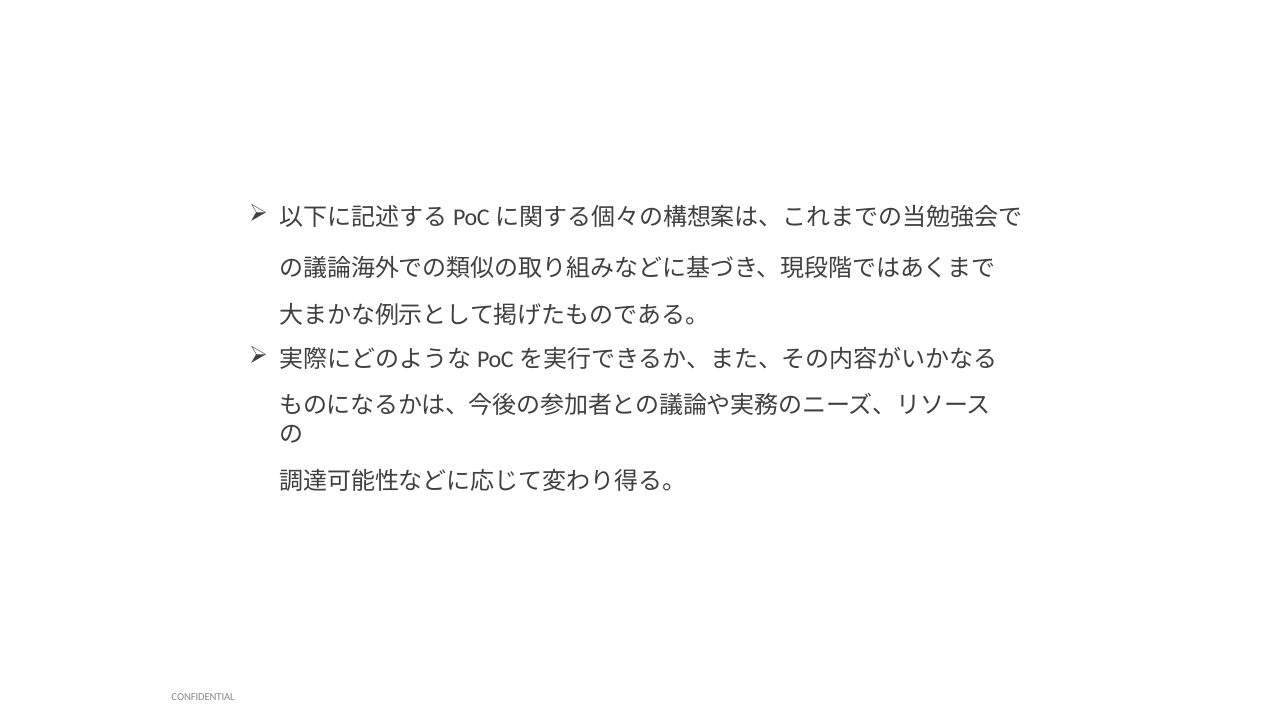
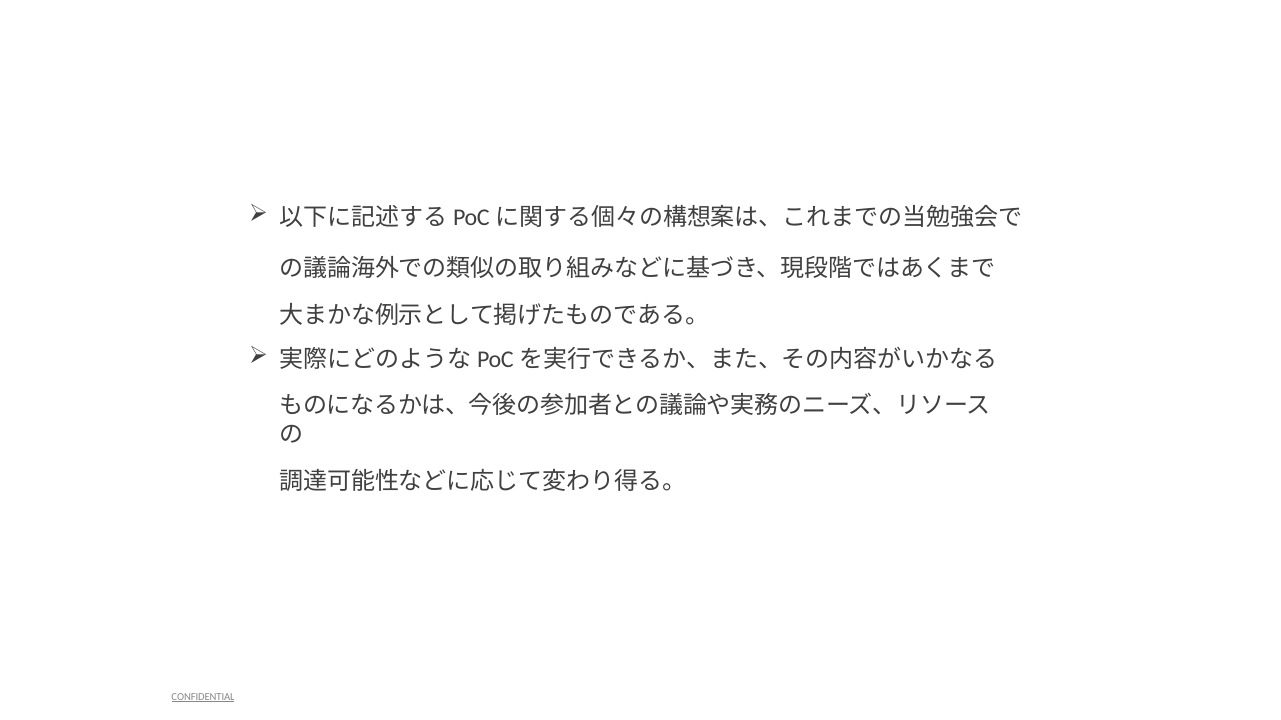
CONFIDENTIAL underline: none -> present (203, 697)
